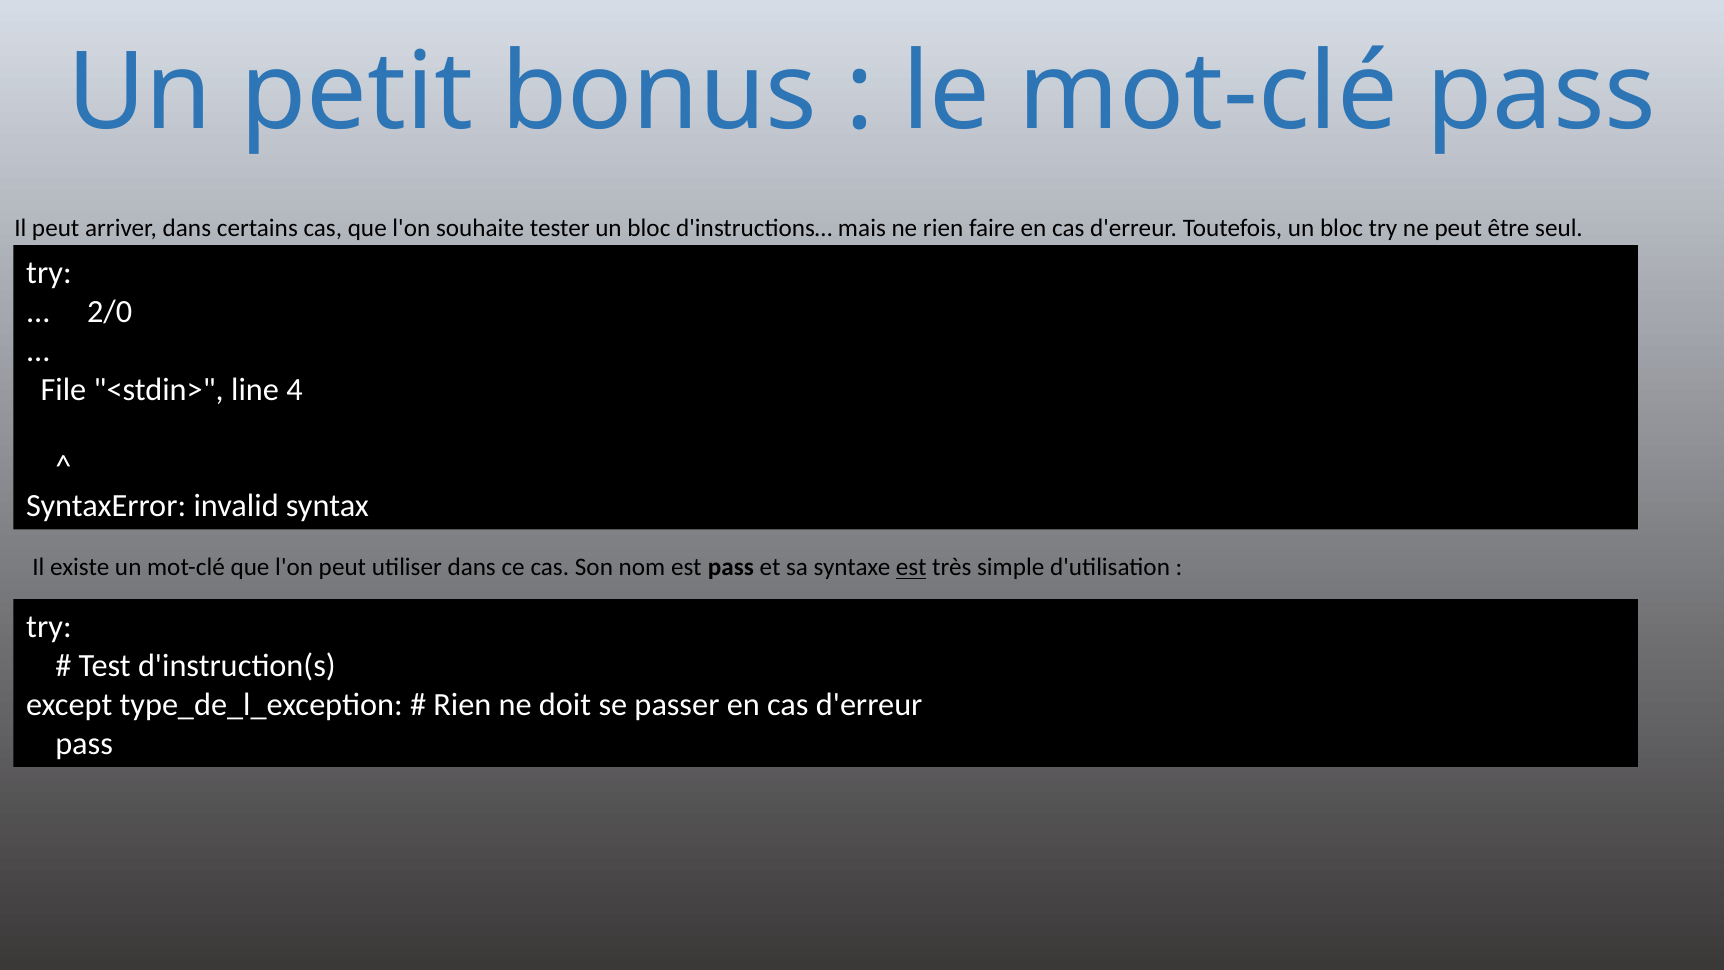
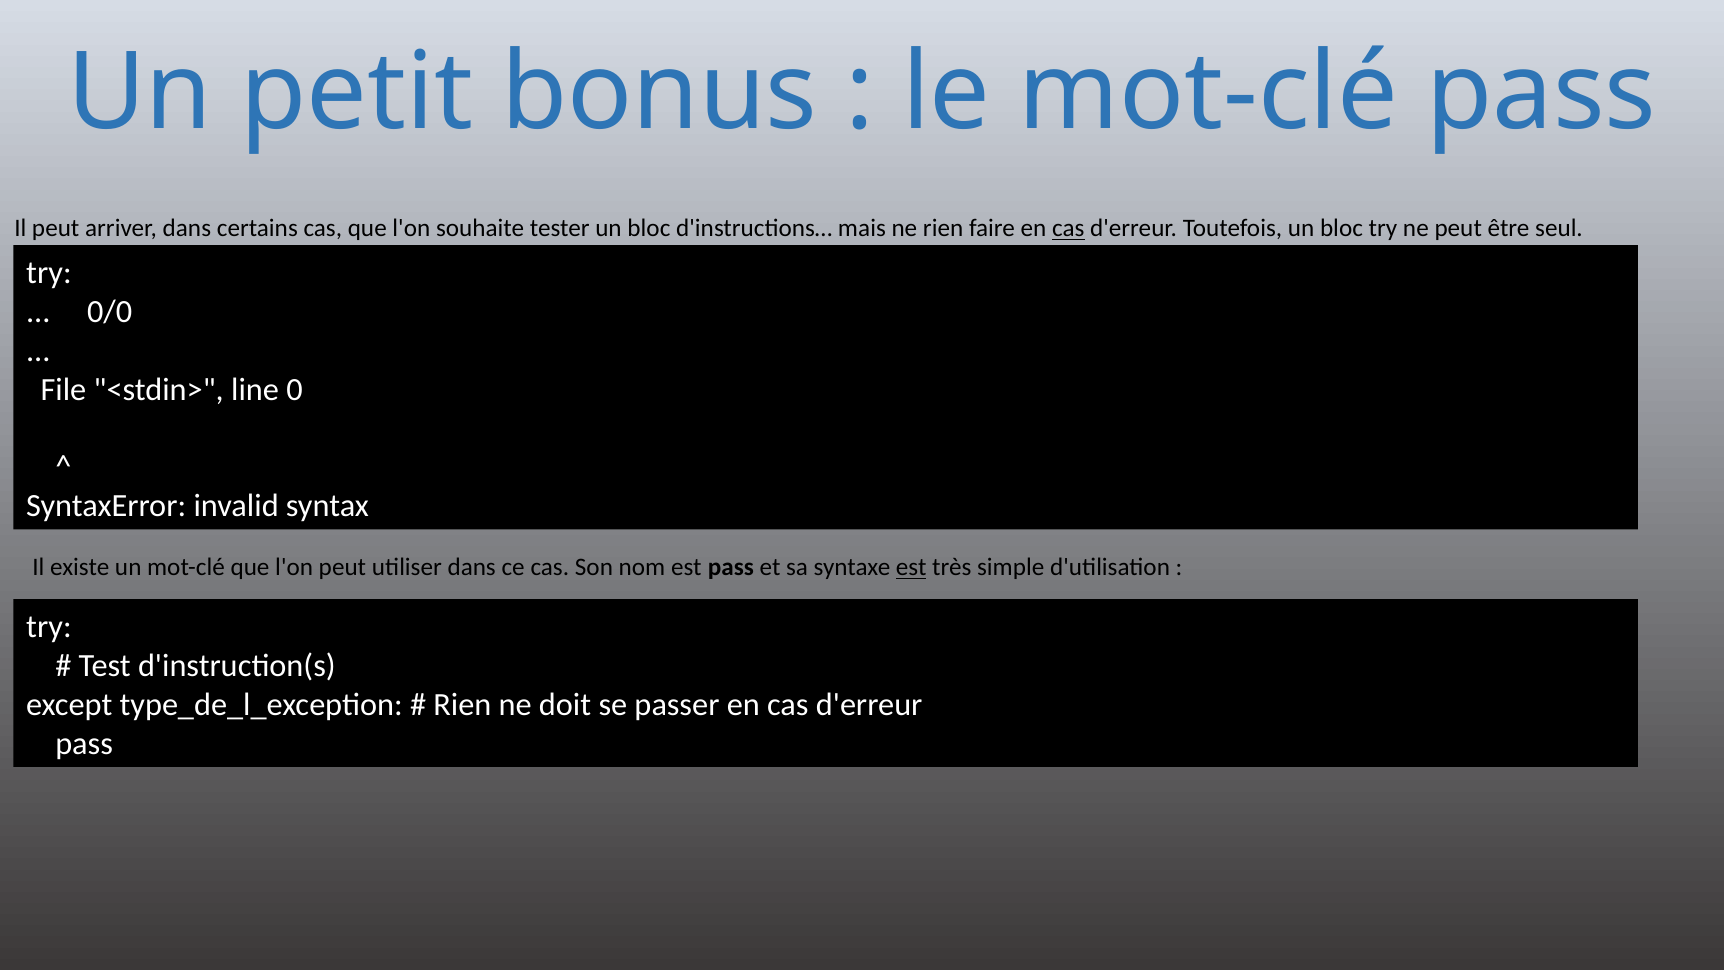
cas underline: none -> present (1068, 229)
2/0: 2/0 -> 0/0 (110, 312)
4: 4 -> 0 (294, 389)
